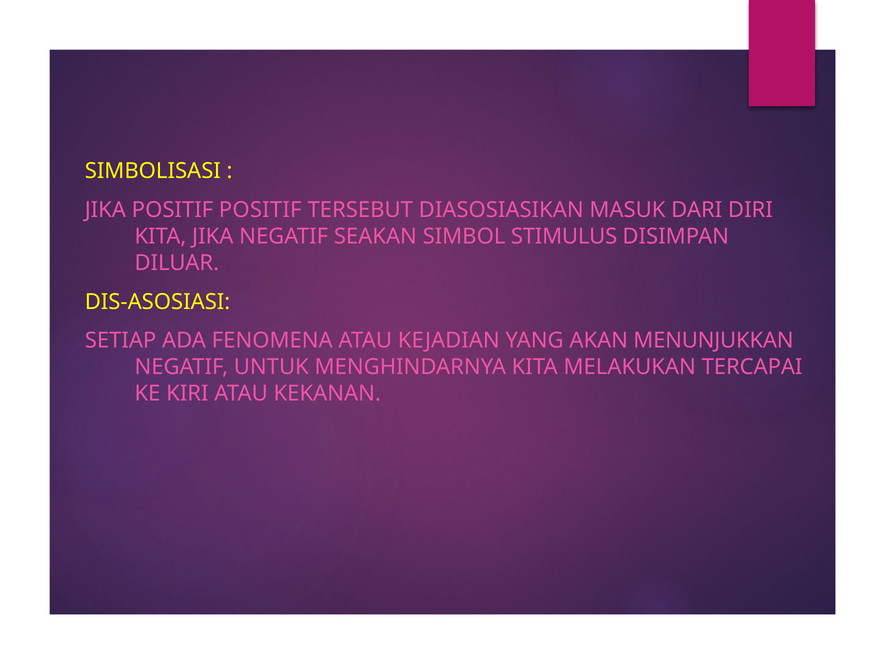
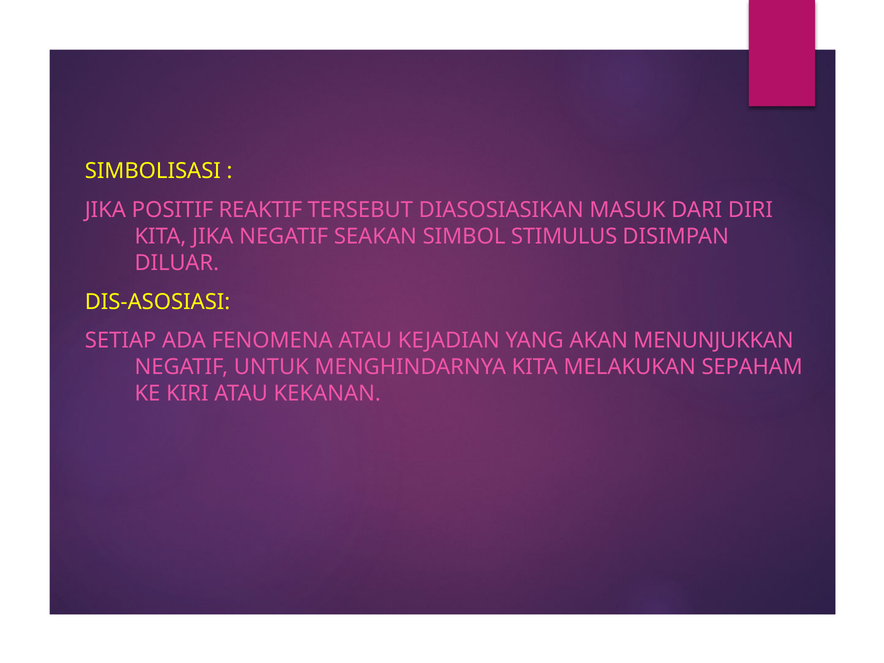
POSITIF POSITIF: POSITIF -> REAKTIF (260, 210)
TERCAPAI: TERCAPAI -> SEPAHAM (752, 367)
